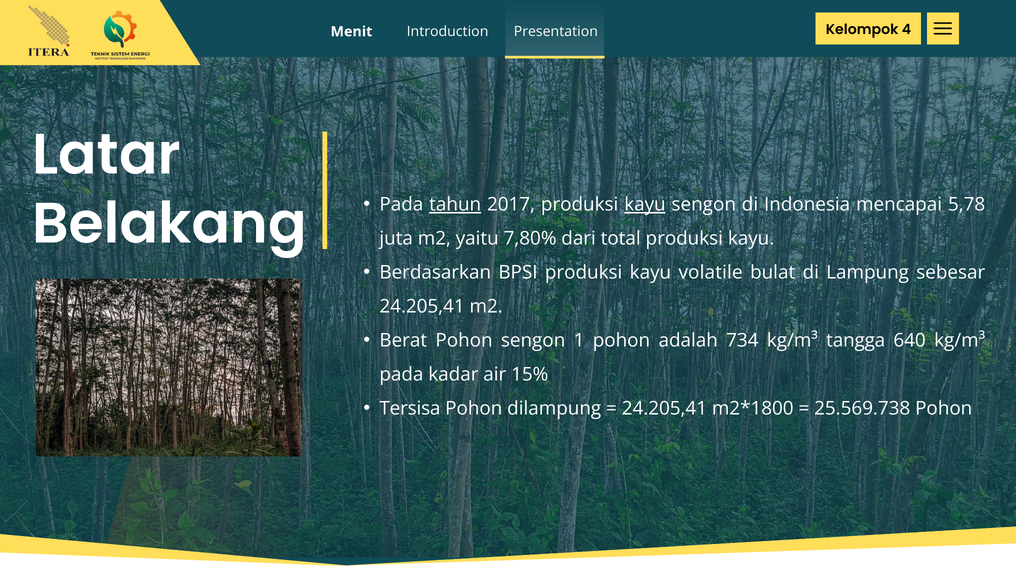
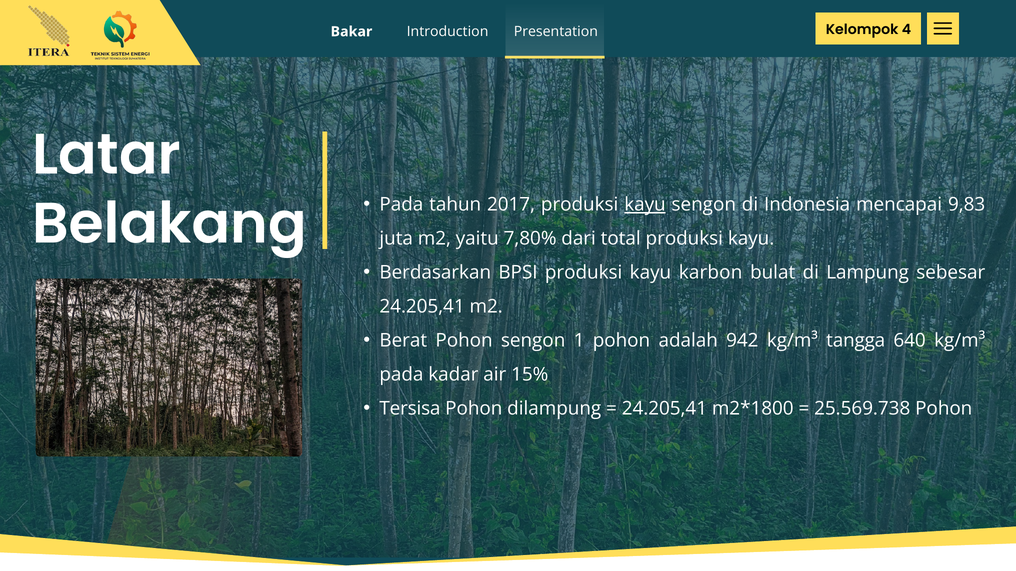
Menit: Menit -> Bakar (351, 32)
tahun underline: present -> none (455, 205)
5,78: 5,78 -> 9,83 (967, 205)
volatile: volatile -> karbon (711, 273)
734: 734 -> 942 (742, 341)
